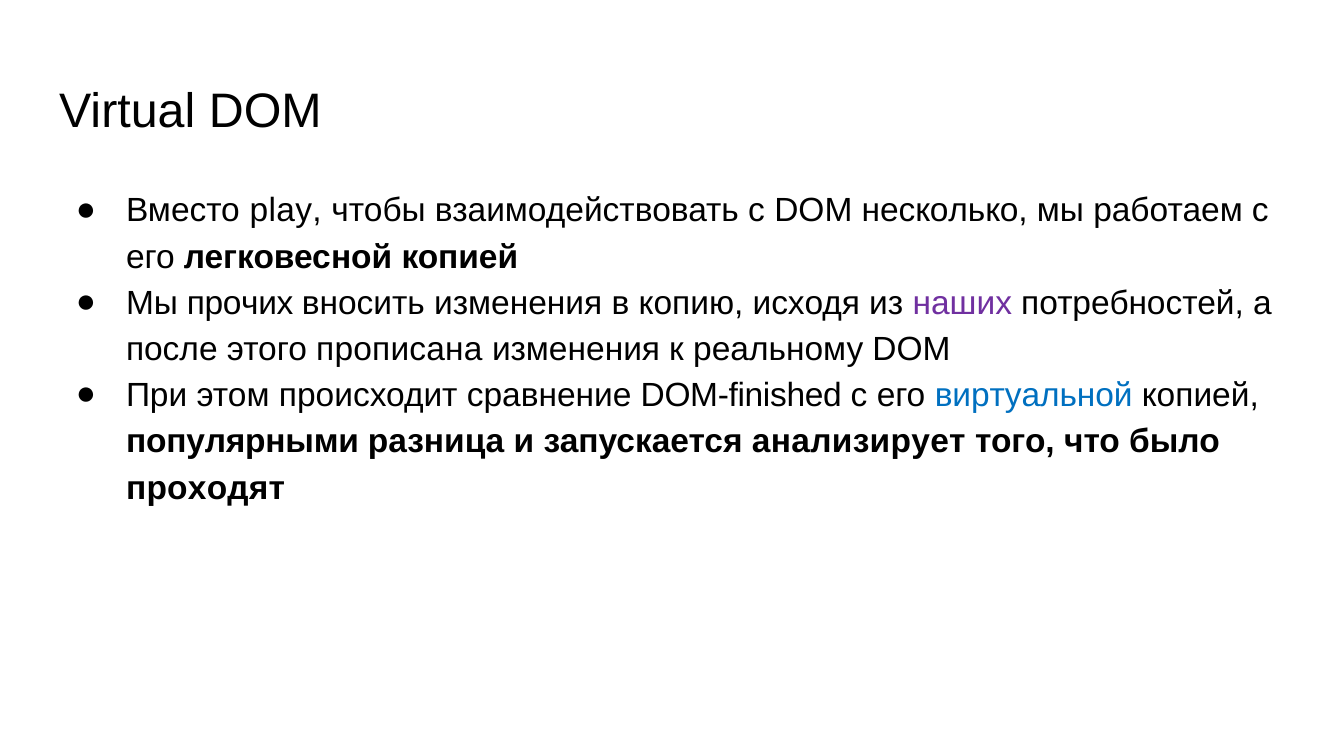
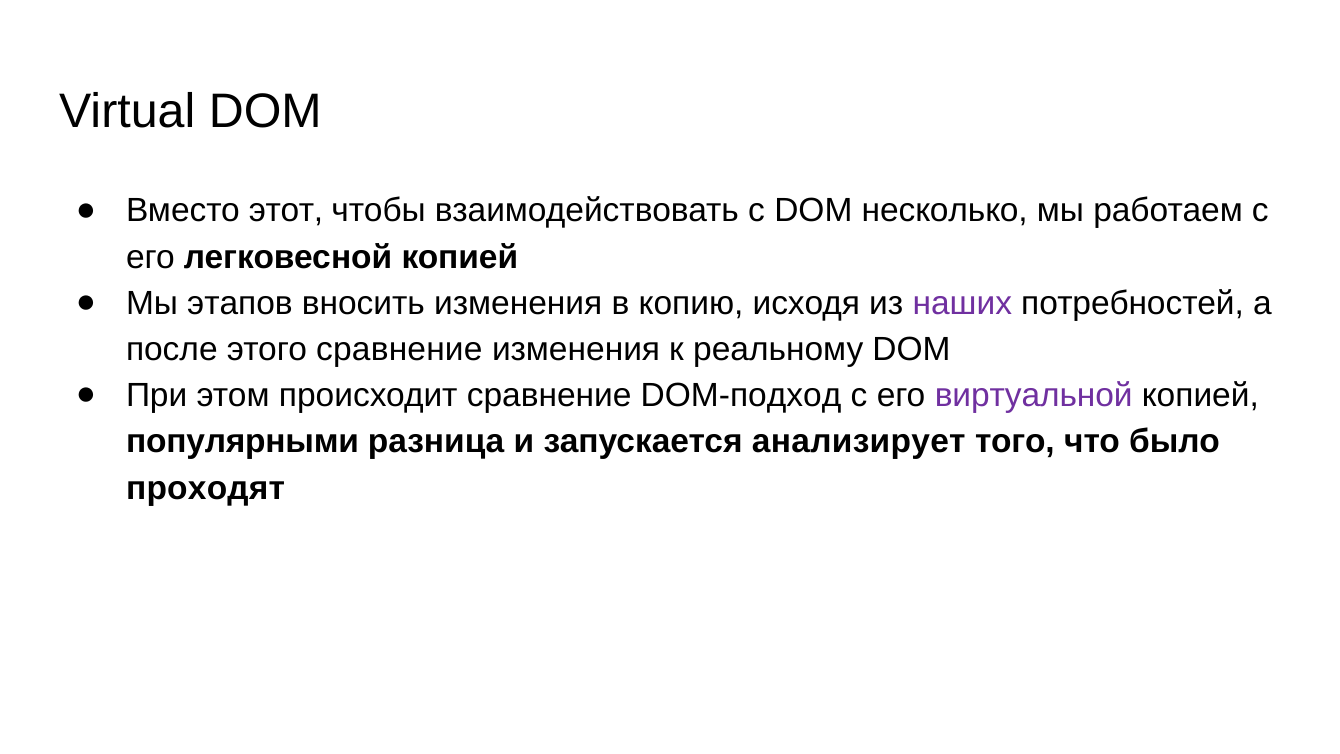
play: play -> этот (286, 211)
прочих: прочих -> этапов (240, 303)
этого прописана: прописана -> сравнение (399, 349)
DOM-finished: DOM-finished -> DOM-подход (741, 396)
виртуальной colour: blue -> purple (1034, 396)
